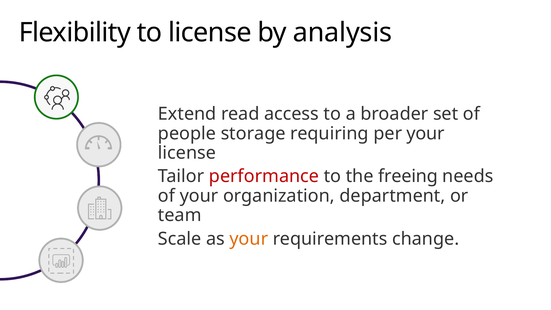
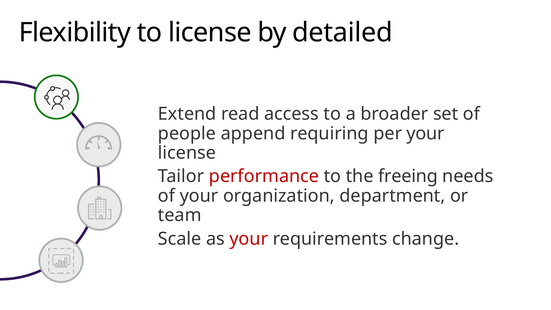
analysis: analysis -> detailed (342, 33)
storage: storage -> append (253, 133)
your colour: orange -> red (249, 239)
